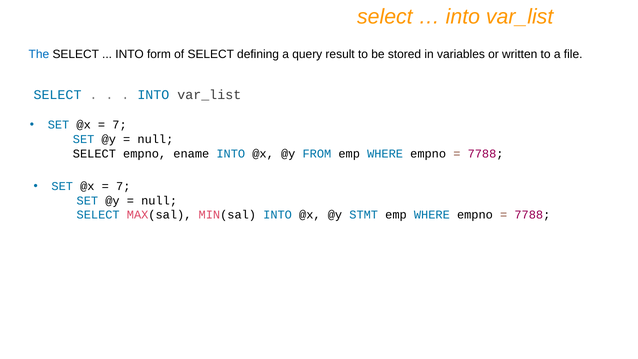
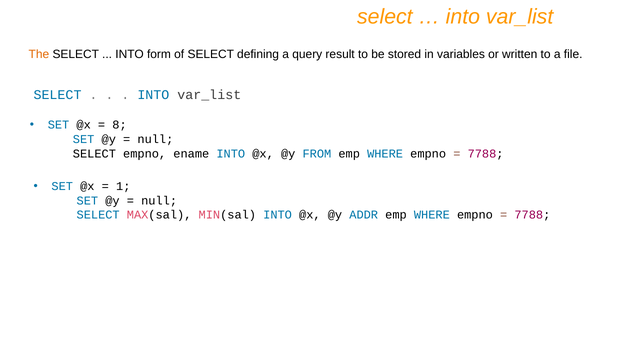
The colour: blue -> orange (39, 54)
7: 7 -> 8 (120, 125)
7: 7 -> 1 (123, 186)
STMT: STMT -> ADDR (364, 215)
